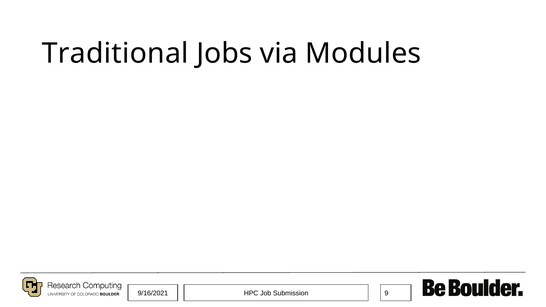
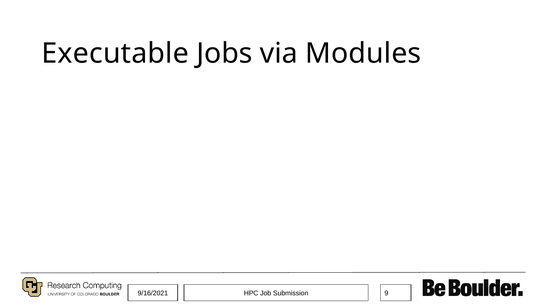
Traditional: Traditional -> Executable (115, 53)
